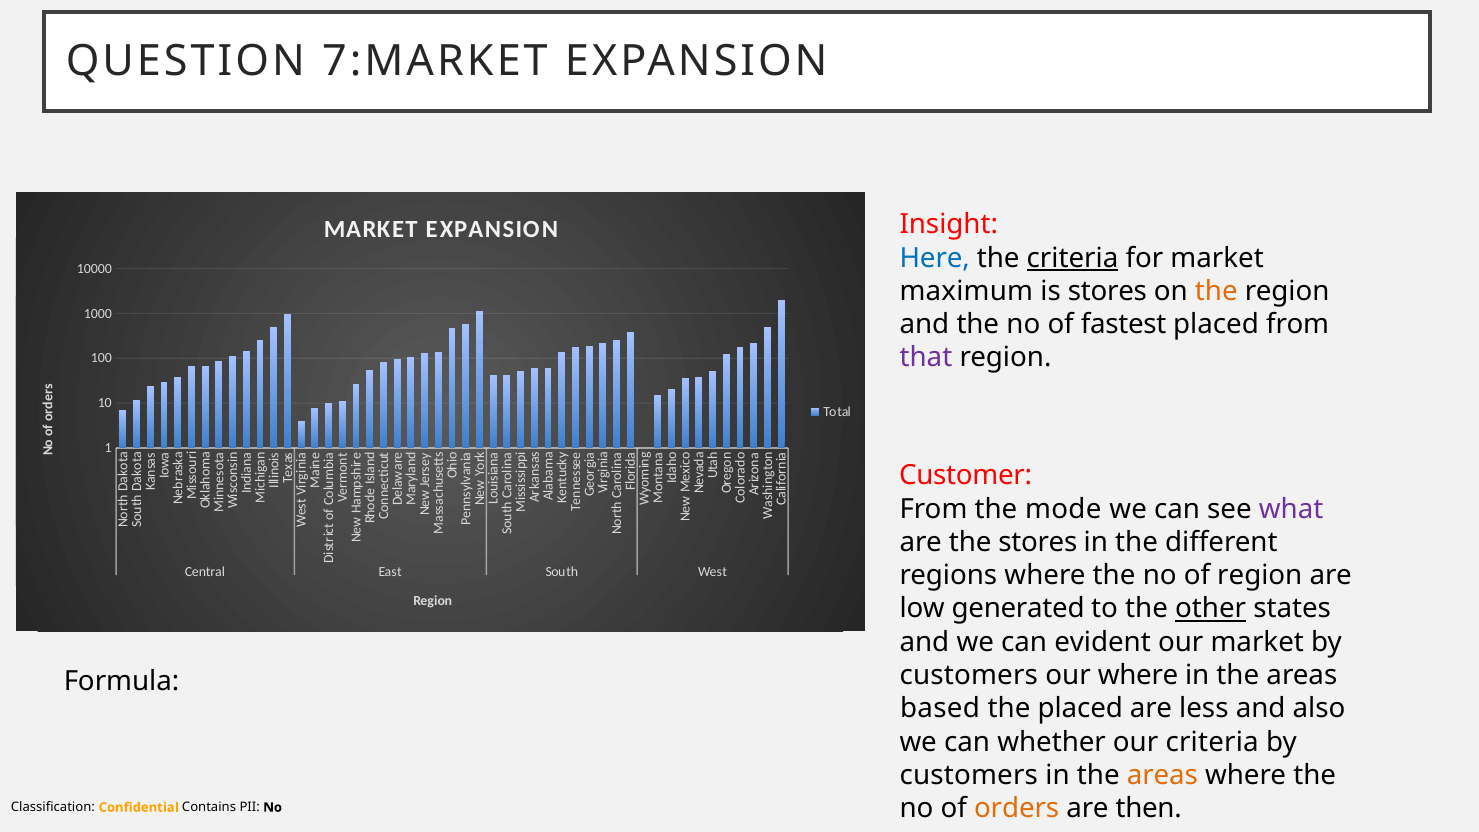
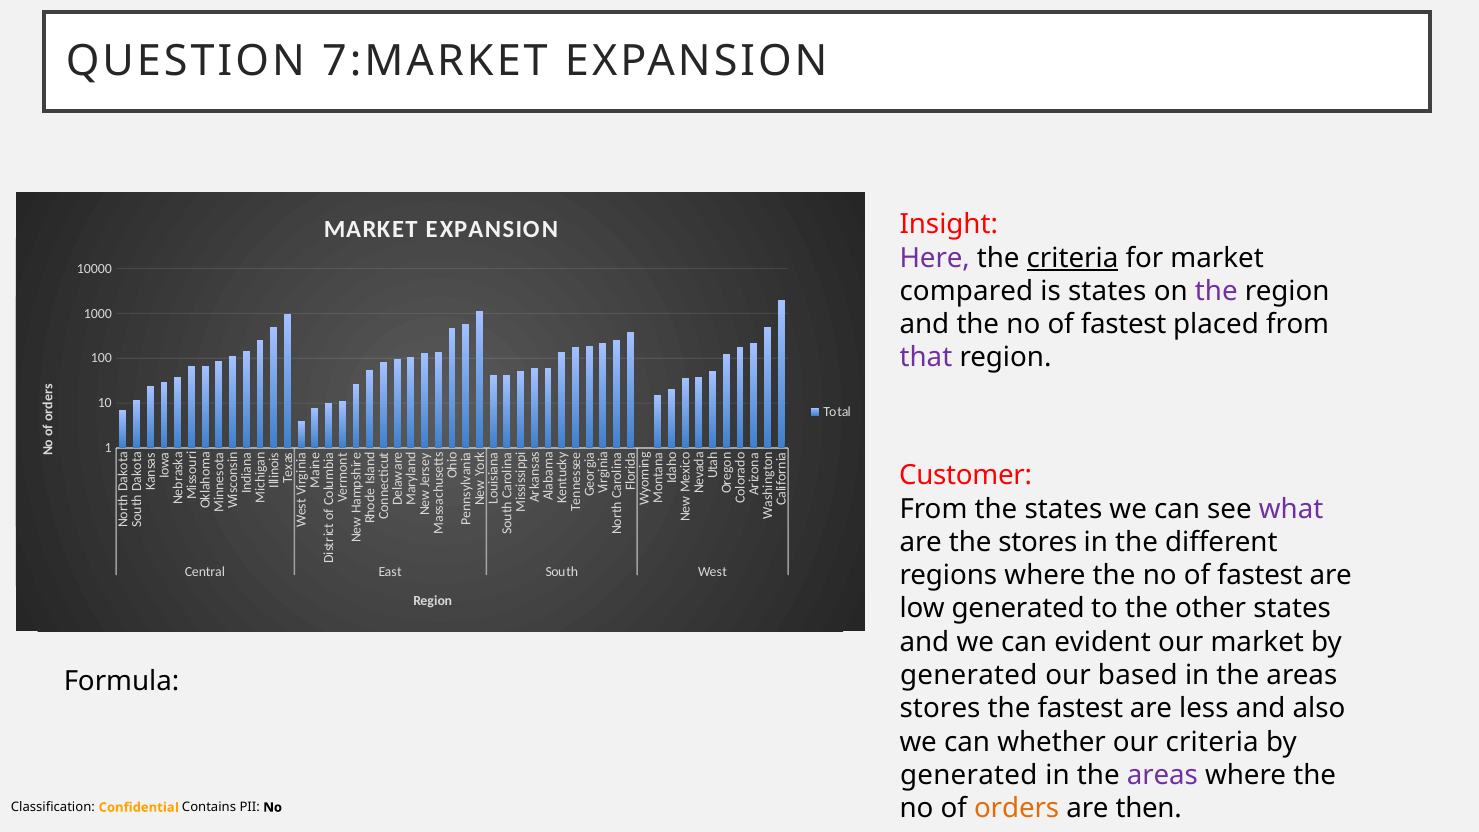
Here colour: blue -> purple (935, 258)
maximum: maximum -> compared (966, 291)
is stores: stores -> states (1107, 291)
the colour: orange -> purple (1216, 291)
the mode: mode -> states (1063, 509)
region: region -> fastest (1260, 575)
other underline: present -> none (1211, 609)
customers: customers -> generated (969, 675)
our where: where -> based (1138, 675)
based: based -> stores (940, 709)
the placed: placed -> fastest (1080, 709)
customers: customers -> generated (969, 775)
areas colour: orange -> purple (1162, 775)
